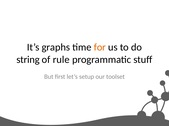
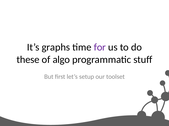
for colour: orange -> purple (100, 47)
string: string -> these (28, 60)
rule: rule -> algo (61, 60)
